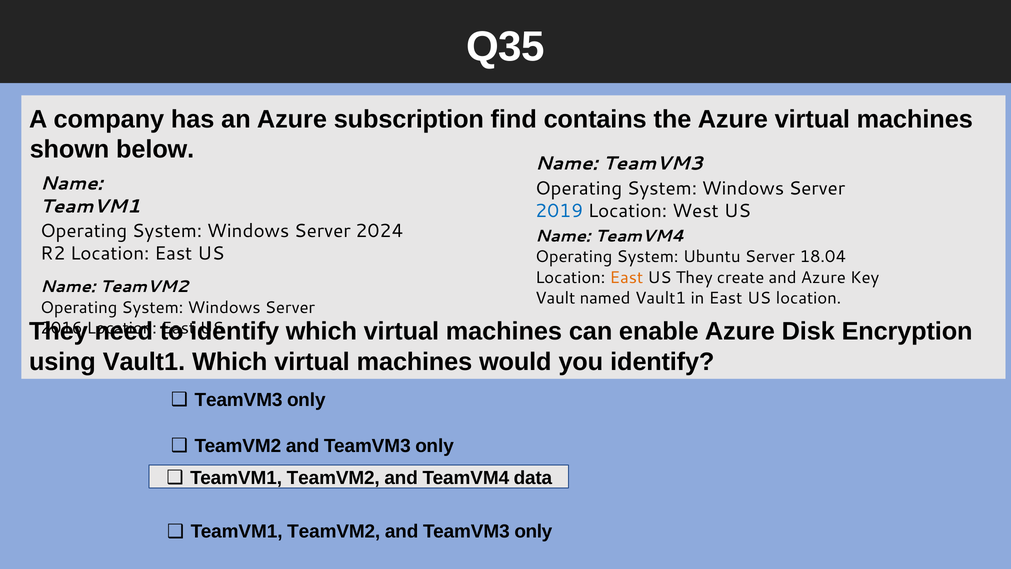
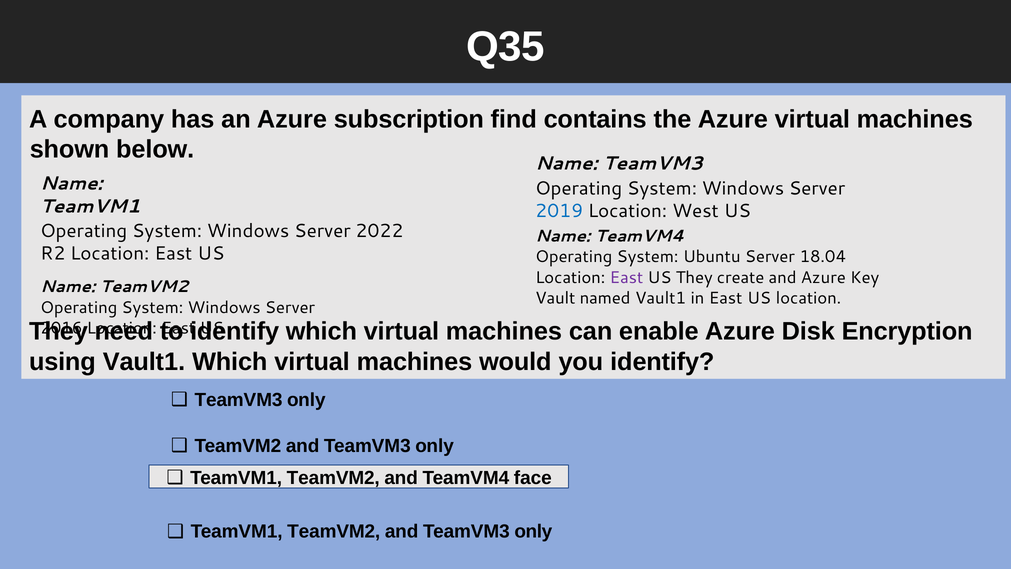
2024: 2024 -> 2022 (379, 231)
East colour: orange -> purple (626, 278)
data: data -> face (533, 478)
